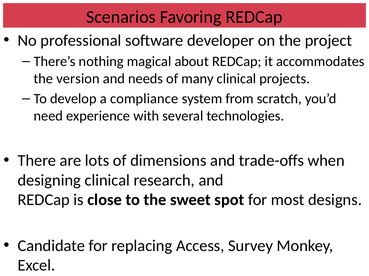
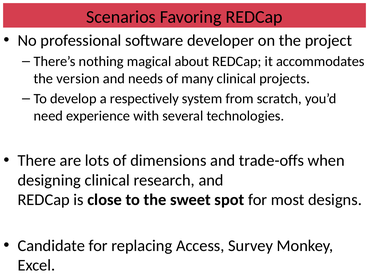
compliance: compliance -> respectively (144, 99)
